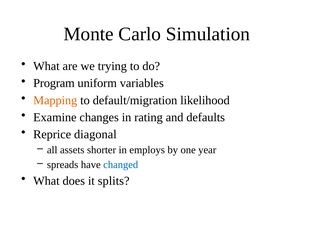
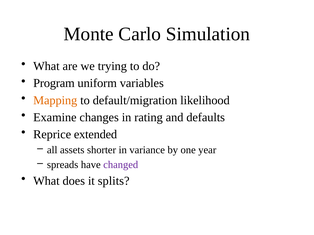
diagonal: diagonal -> extended (95, 135)
employs: employs -> variance (147, 150)
changed colour: blue -> purple (121, 165)
